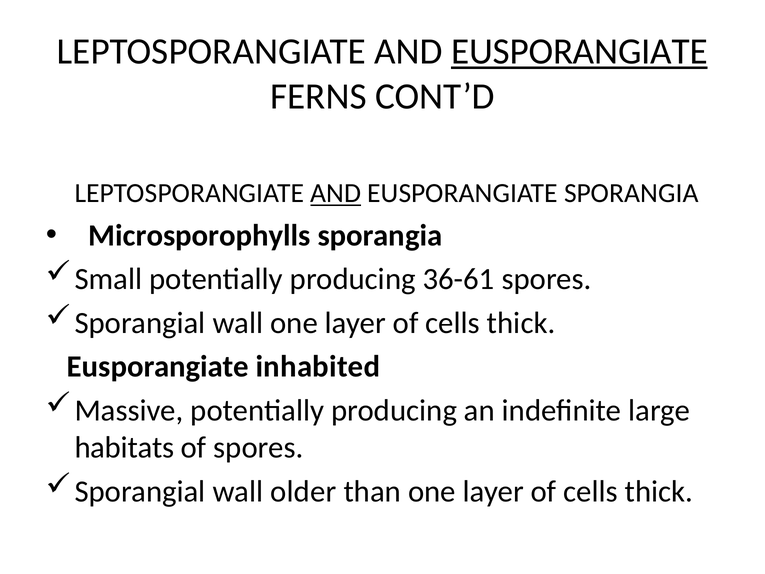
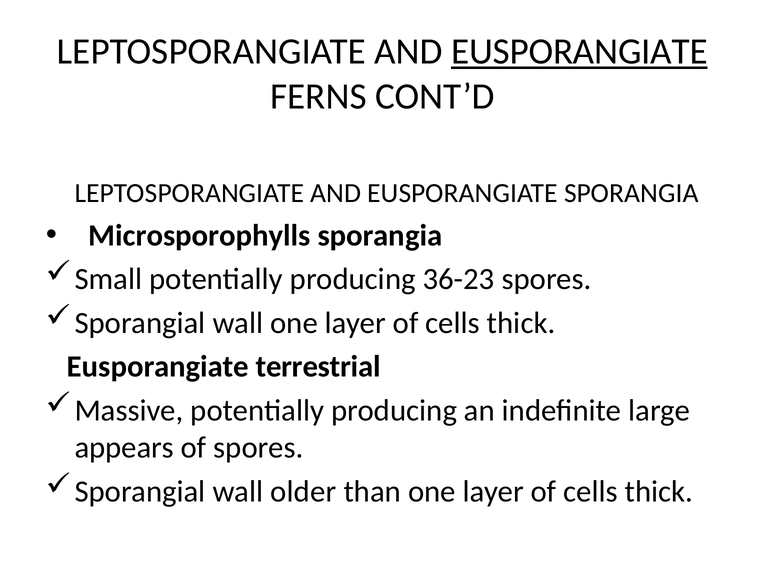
AND underline: present -> none (336, 193)
36-61: 36-61 -> 36-23 (459, 279)
inhabited: inhabited -> terrestrial (318, 367)
habitats: habitats -> appears (124, 447)
